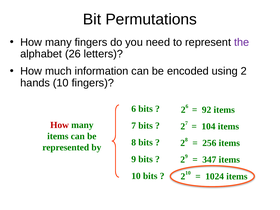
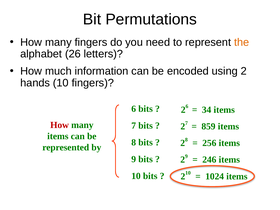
the colour: purple -> orange (242, 42)
92: 92 -> 34 (207, 110)
104: 104 -> 859 (208, 126)
347: 347 -> 246 (209, 160)
